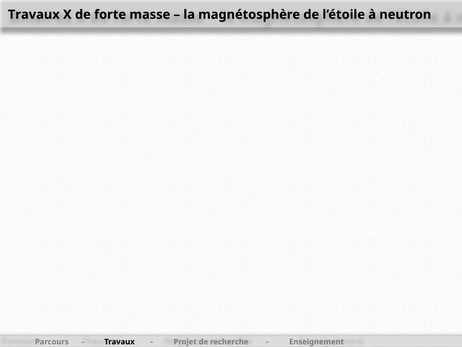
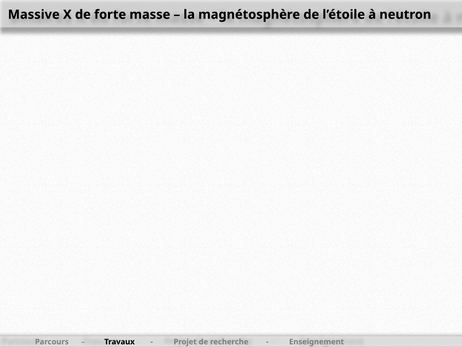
Travaux: Travaux -> Massive (34, 15)
